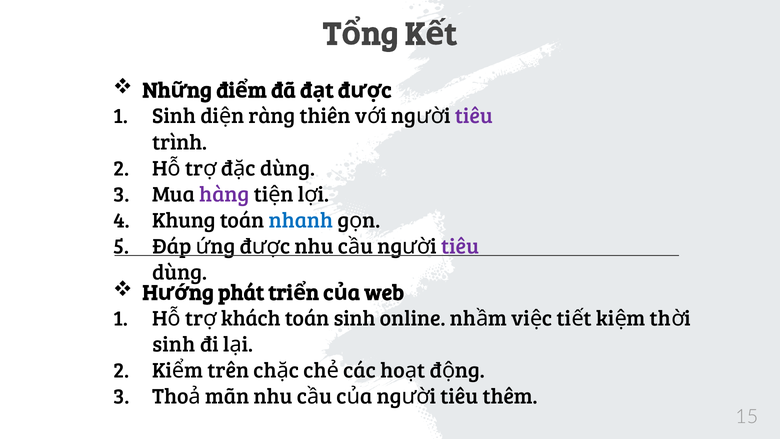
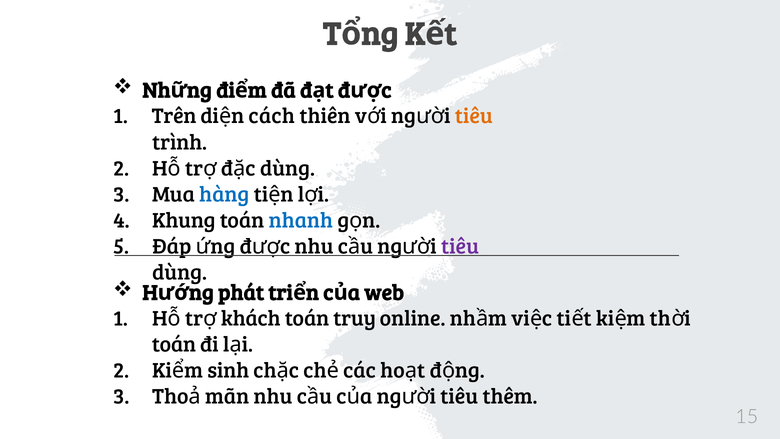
Sinh: Sinh -> Trên (174, 116)
ràng: ràng -> cách (272, 116)
tiêu colour: purple -> orange (474, 116)
hàng colour: purple -> blue (224, 194)
toán sinh: sinh -> truy (355, 319)
sinh: sinh -> toán (174, 345)
trên: trên -> sinh (228, 371)
